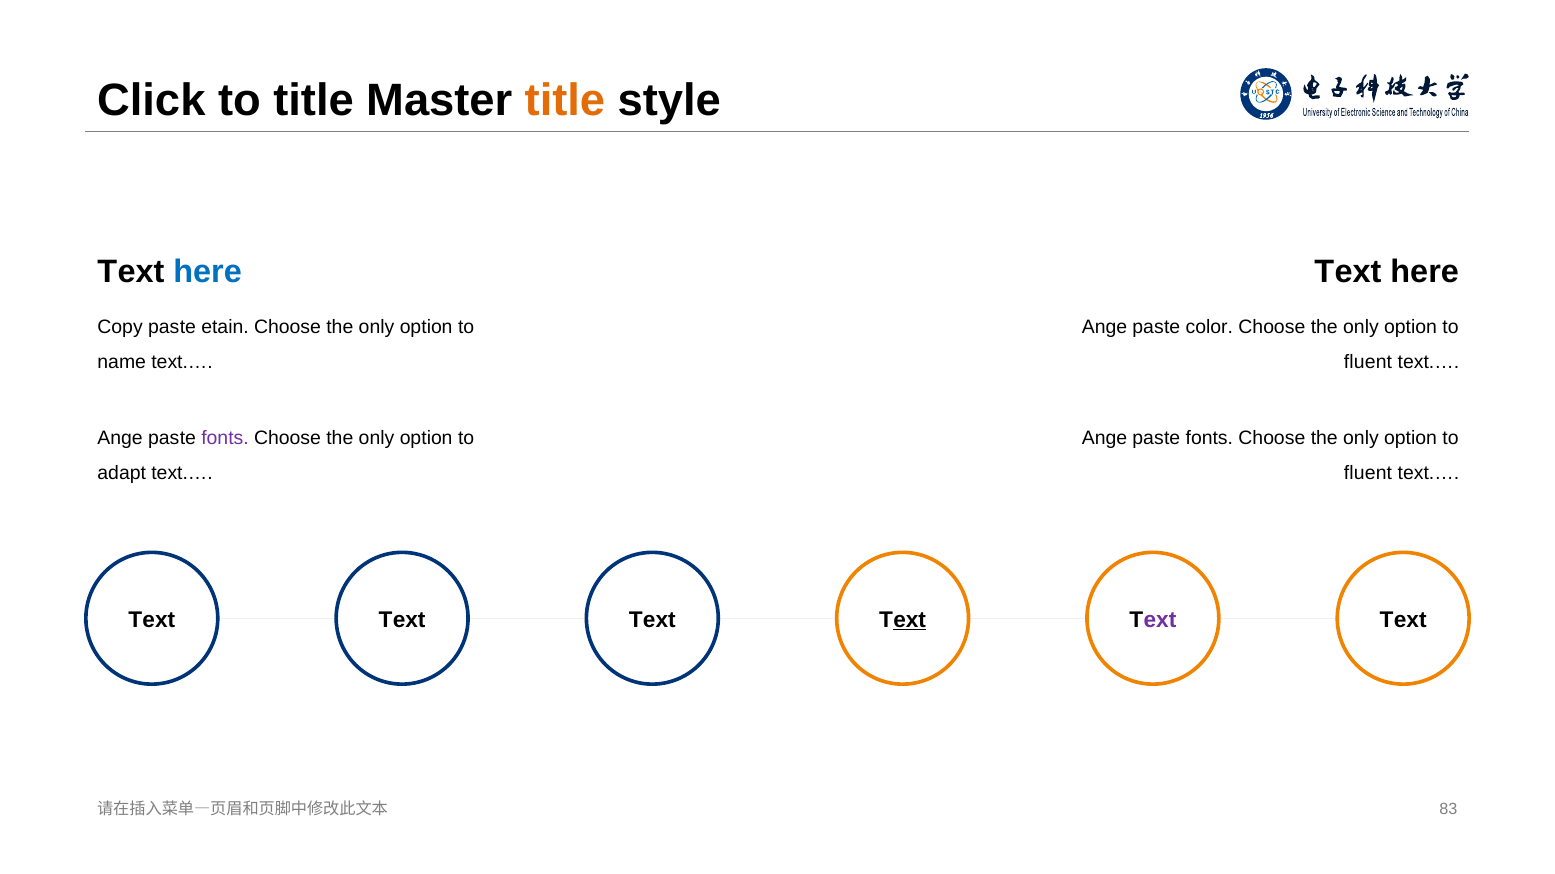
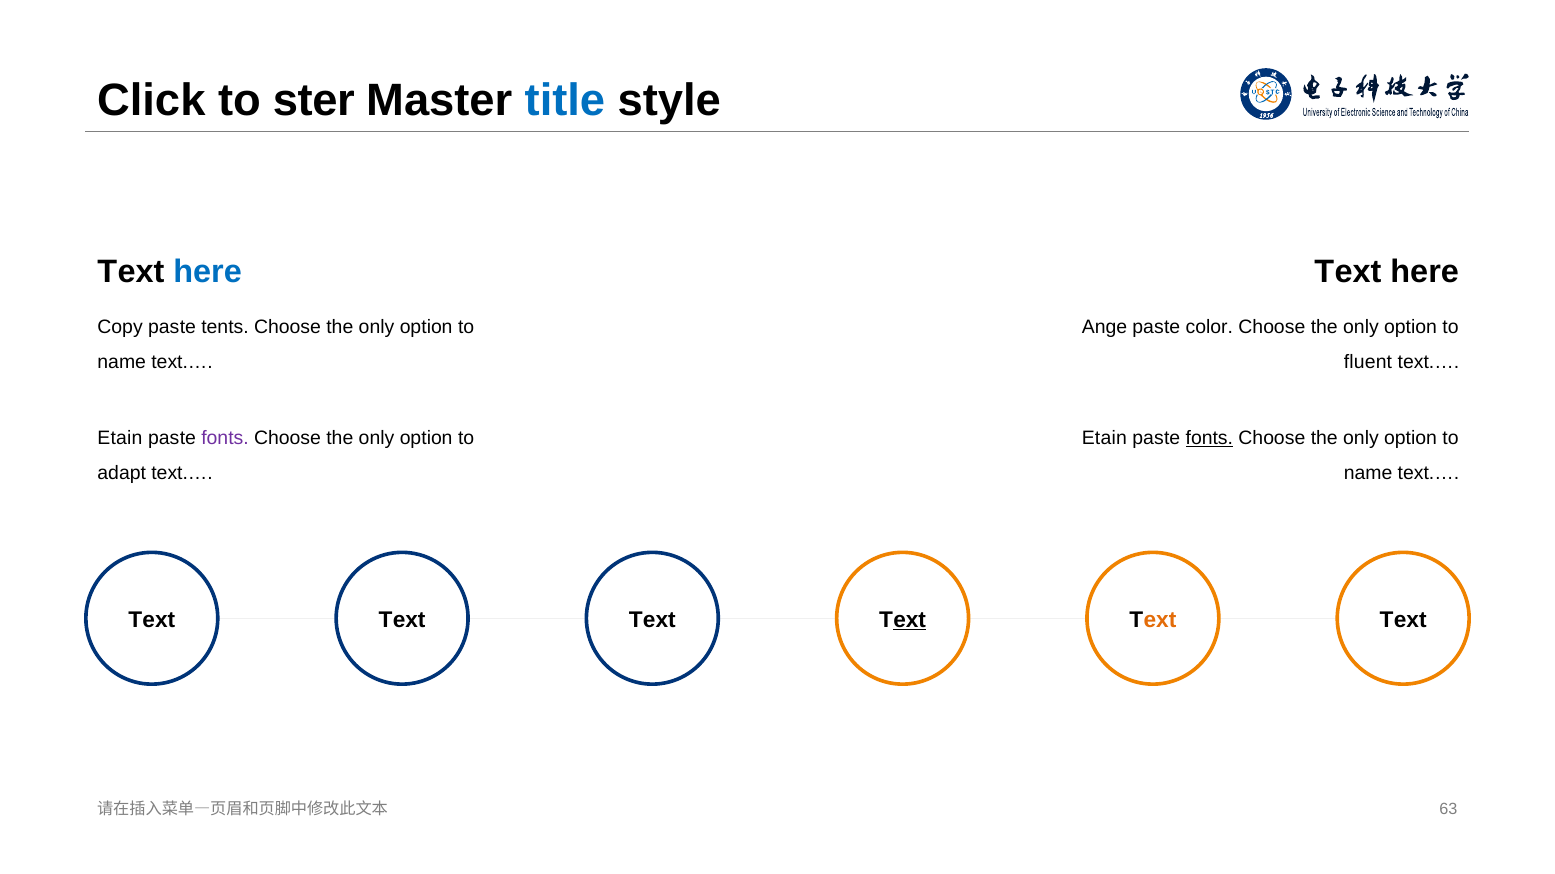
to title: title -> ster (314, 101)
title colour: orange -> blue (565, 101)
etain: etain -> tents (225, 328)
Ange: Ange -> Etain (120, 438)
Ange: Ange -> Etain (1104, 438)
fonts underline: none -> present (1209, 438)
fluent: fluent -> name (1368, 473)
ext colour: purple -> orange (1160, 620)
83: 83 -> 63 (1448, 810)
